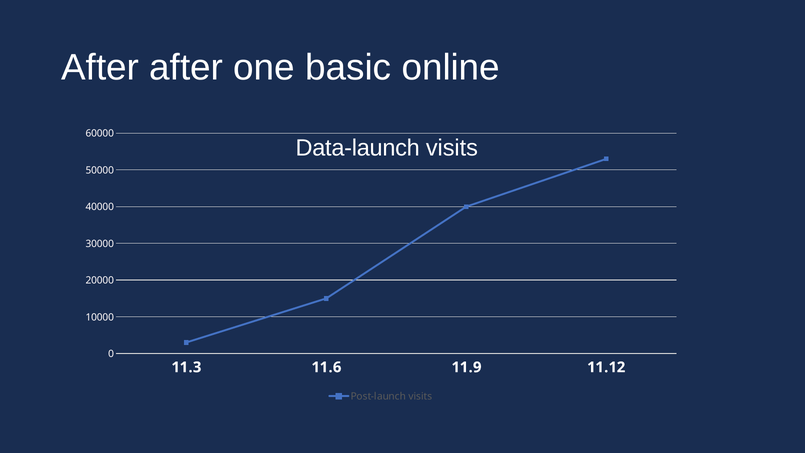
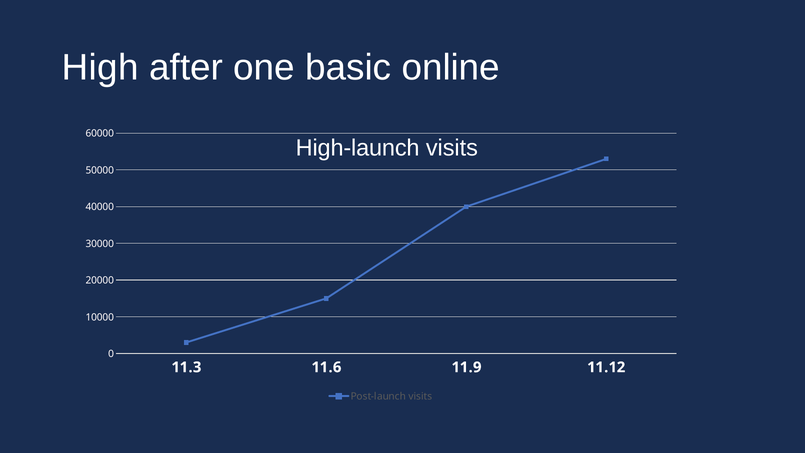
After: After -> High (100, 68)
Data-launch: Data-launch -> High-launch (358, 148)
